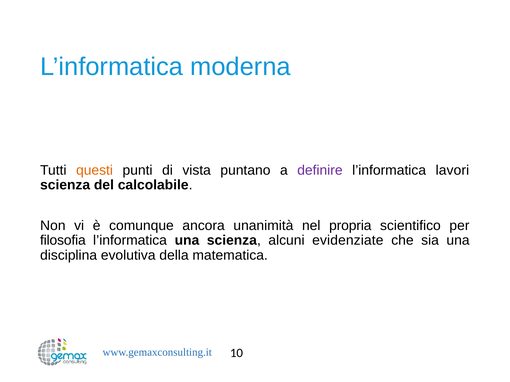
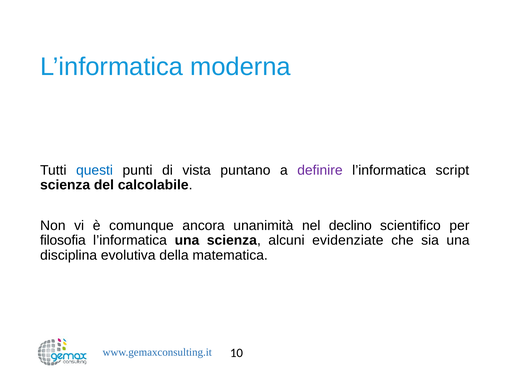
questi colour: orange -> blue (95, 170)
lavori: lavori -> script (452, 170)
propria: propria -> declino (350, 226)
